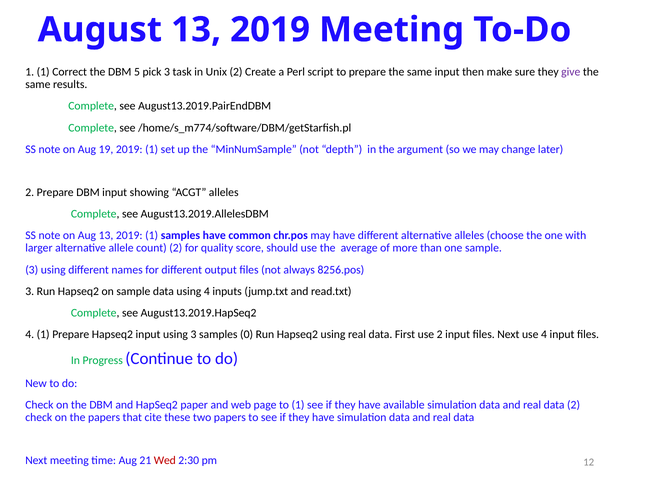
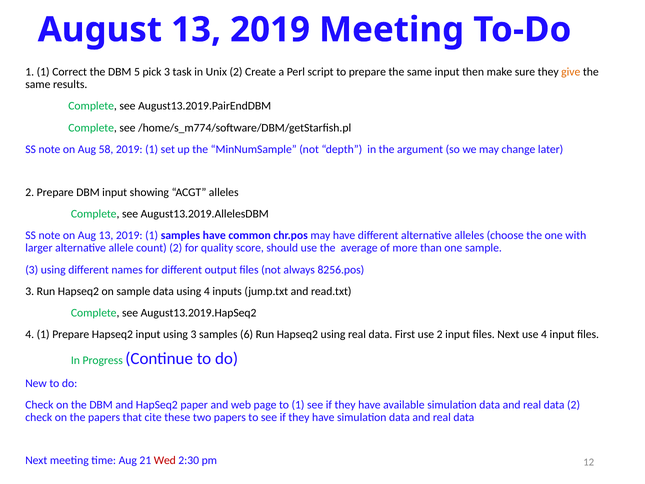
give colour: purple -> orange (571, 72)
19: 19 -> 58 (106, 149)
0: 0 -> 6 (247, 334)
